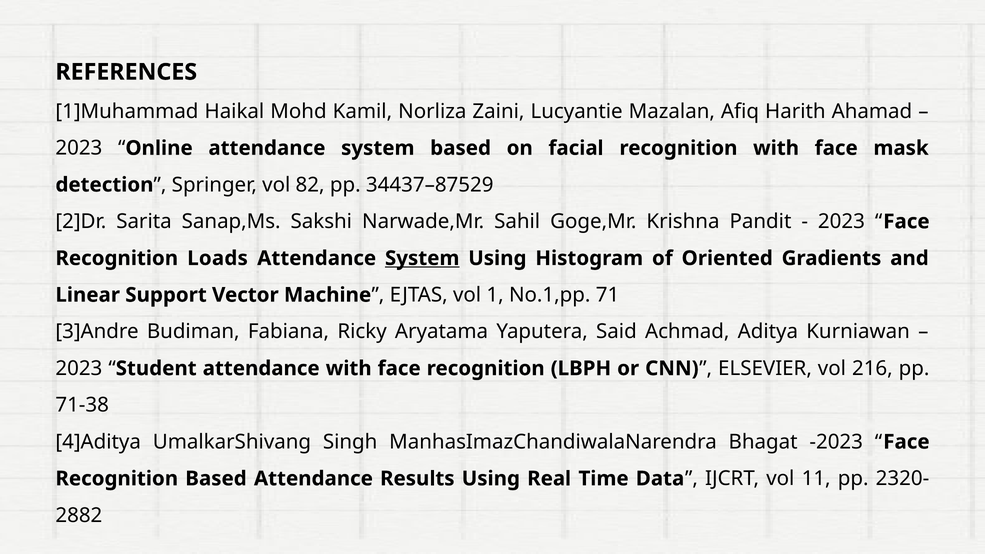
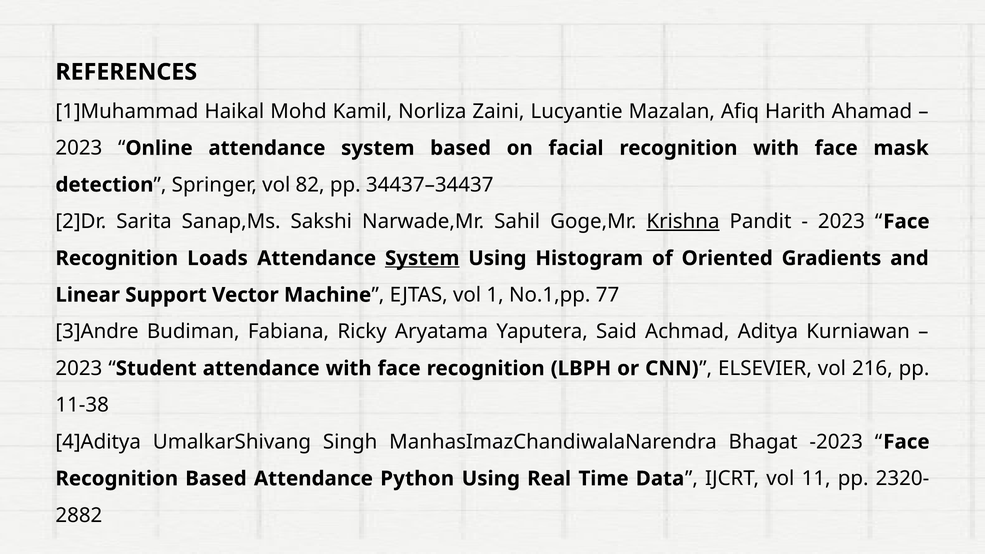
34437–87529: 34437–87529 -> 34437–34437 (430, 185)
Krishna underline: none -> present (683, 222)
71: 71 -> 77 (608, 295)
71-38: 71-38 -> 11-38 (82, 405)
Results: Results -> Python (417, 479)
